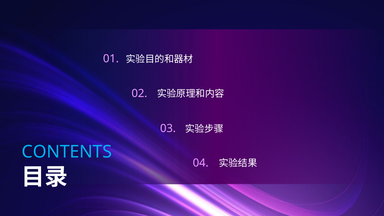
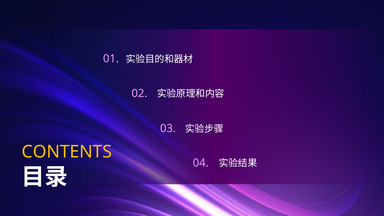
CONTENTS colour: light blue -> yellow (67, 152)
